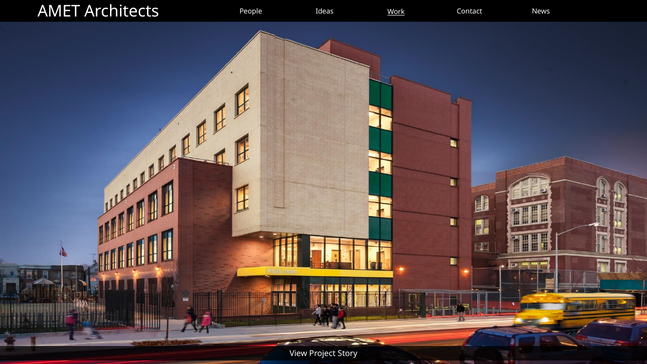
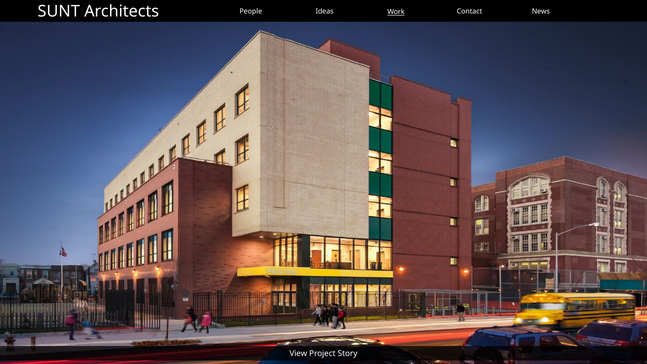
AMET: AMET -> SUNT (59, 12)
